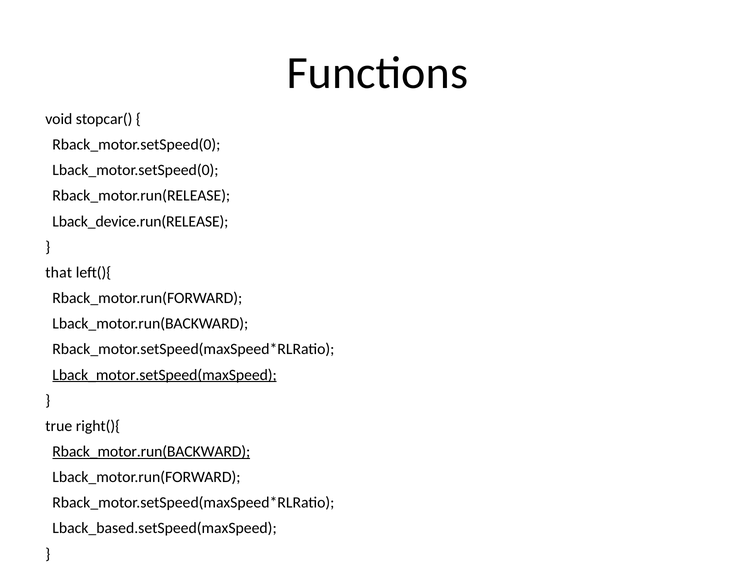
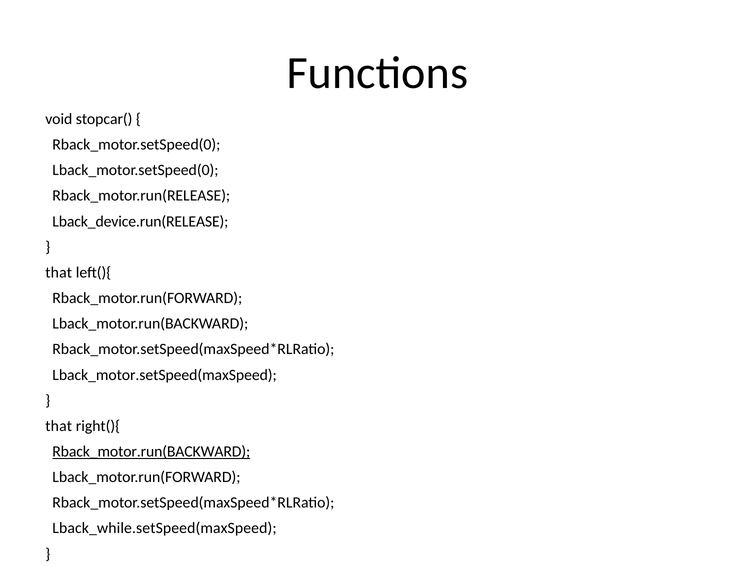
Lback_motor.setSpeed(maxSpeed underline: present -> none (165, 375)
true: true -> that (59, 426)
Lback_based.setSpeed(maxSpeed: Lback_based.setSpeed(maxSpeed -> Lback_while.setSpeed(maxSpeed (164, 529)
